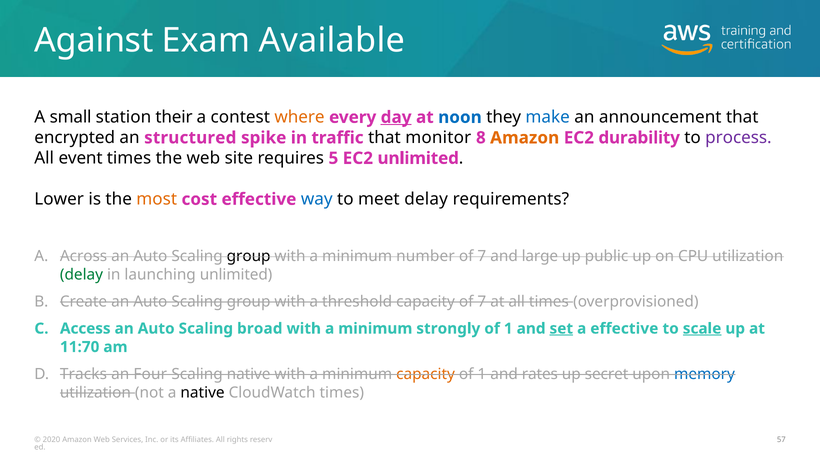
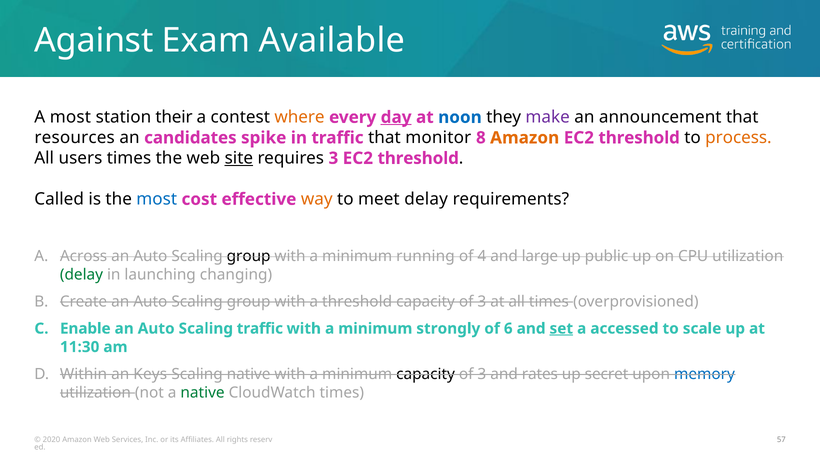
A small: small -> most (70, 117)
make colour: blue -> purple (548, 117)
encrypted: encrypted -> resources (75, 138)
structured: structured -> candidates (190, 138)
durability: durability -> threshold (639, 138)
process colour: purple -> orange (738, 138)
event: event -> users (80, 158)
site underline: none -> present (239, 158)
requires 5: 5 -> 3 (333, 158)
unlimited: unlimited -> threshold (418, 158)
Lower: Lower -> Called (59, 199)
most colour: orange -> blue (157, 199)
way colour: blue -> orange (317, 199)
number: number -> running (425, 256)
7: 7 -> 4 (482, 256)
launching unlimited: unlimited -> changing (236, 275)
7: 7 -> 3 (482, 302)
Access: Access -> Enable (85, 329)
Scaling broad: broad -> traffic (260, 329)
1: 1 -> 6 (508, 329)
a effective: effective -> accessed (624, 329)
scale underline: present -> none (702, 329)
11:70: 11:70 -> 11:30 (80, 347)
Tracks: Tracks -> Within (84, 374)
Four: Four -> Keys (150, 374)
capacity colour: orange -> black (426, 374)
1: 1 -> 3 (482, 374)
native colour: black -> green (203, 393)
